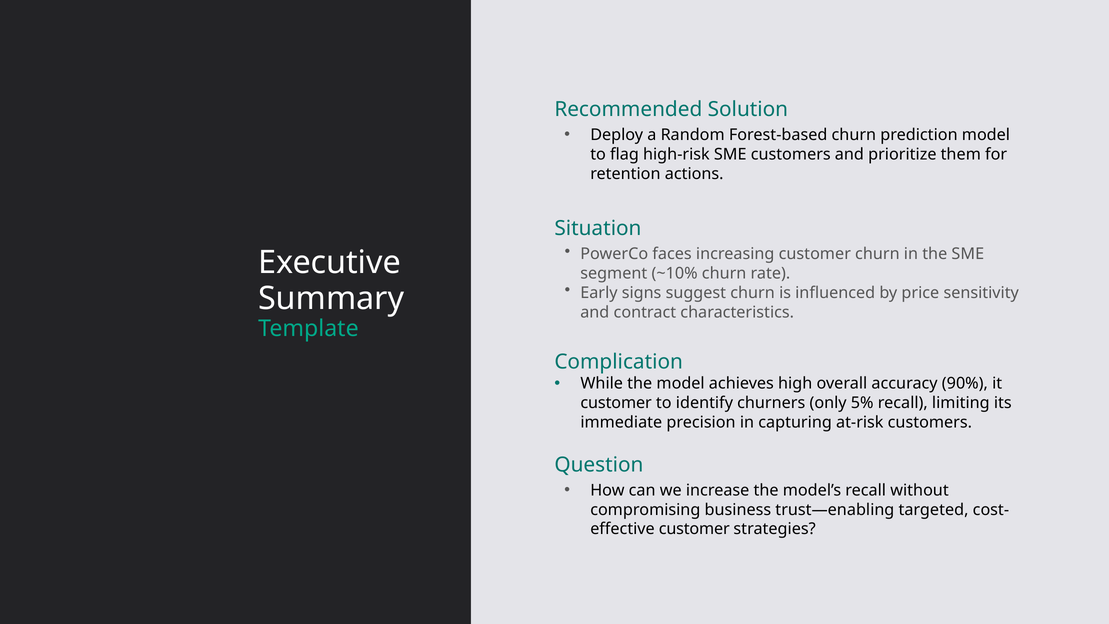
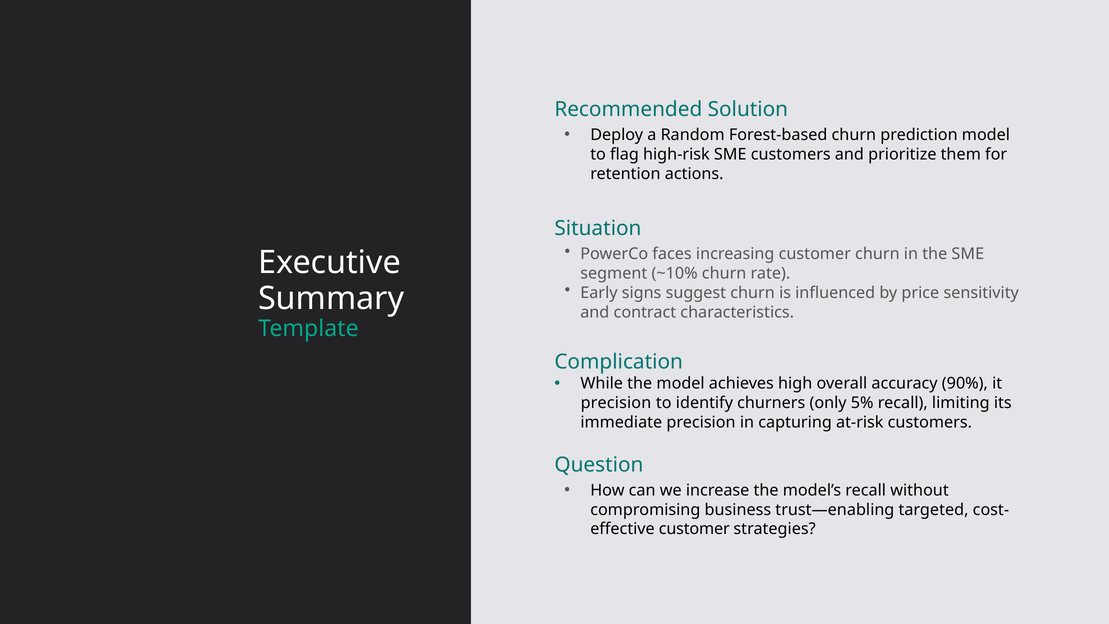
customer: customer -> precision (616, 403)
